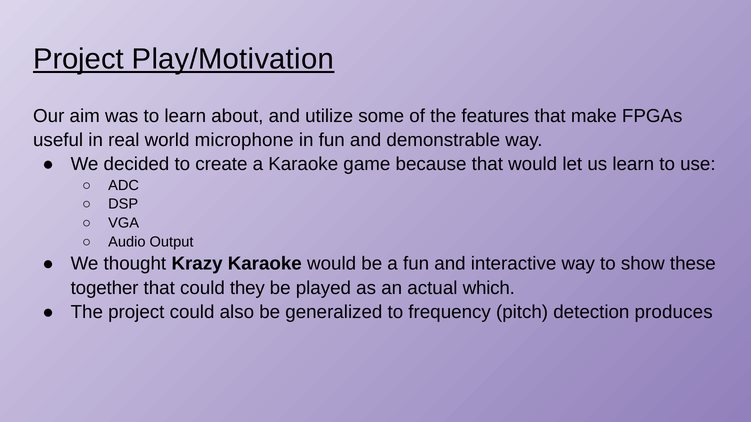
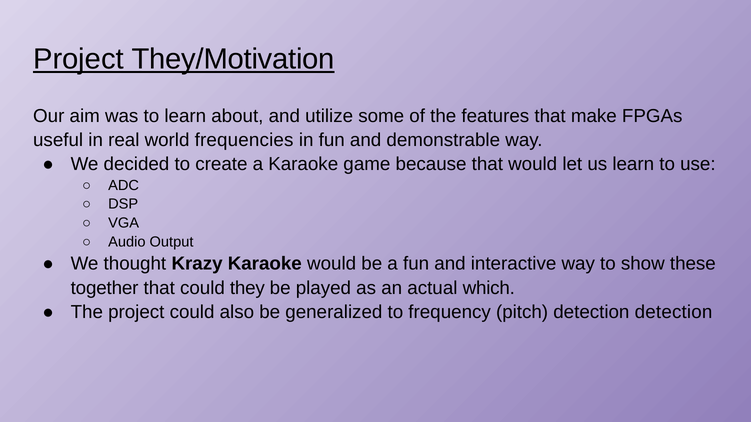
Play/Motivation: Play/Motivation -> They/Motivation (233, 59)
microphone: microphone -> frequencies (244, 140)
detection produces: produces -> detection (674, 312)
